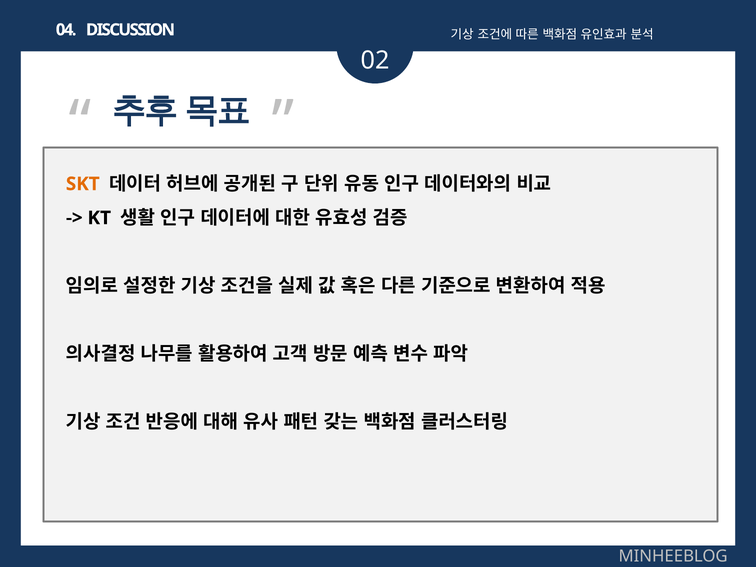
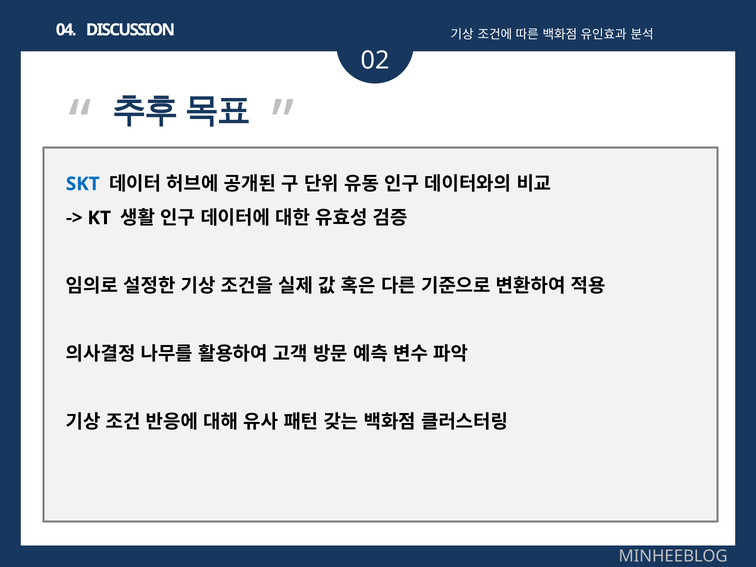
SKT colour: orange -> blue (83, 184)
